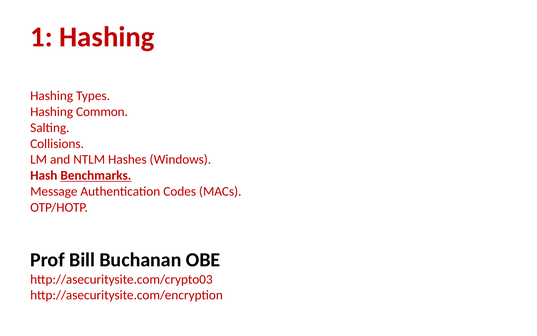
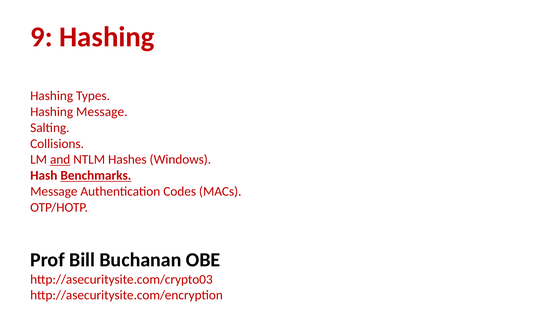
1: 1 -> 9 (41, 37)
Hashing Common: Common -> Message (102, 112)
and underline: none -> present (60, 159)
